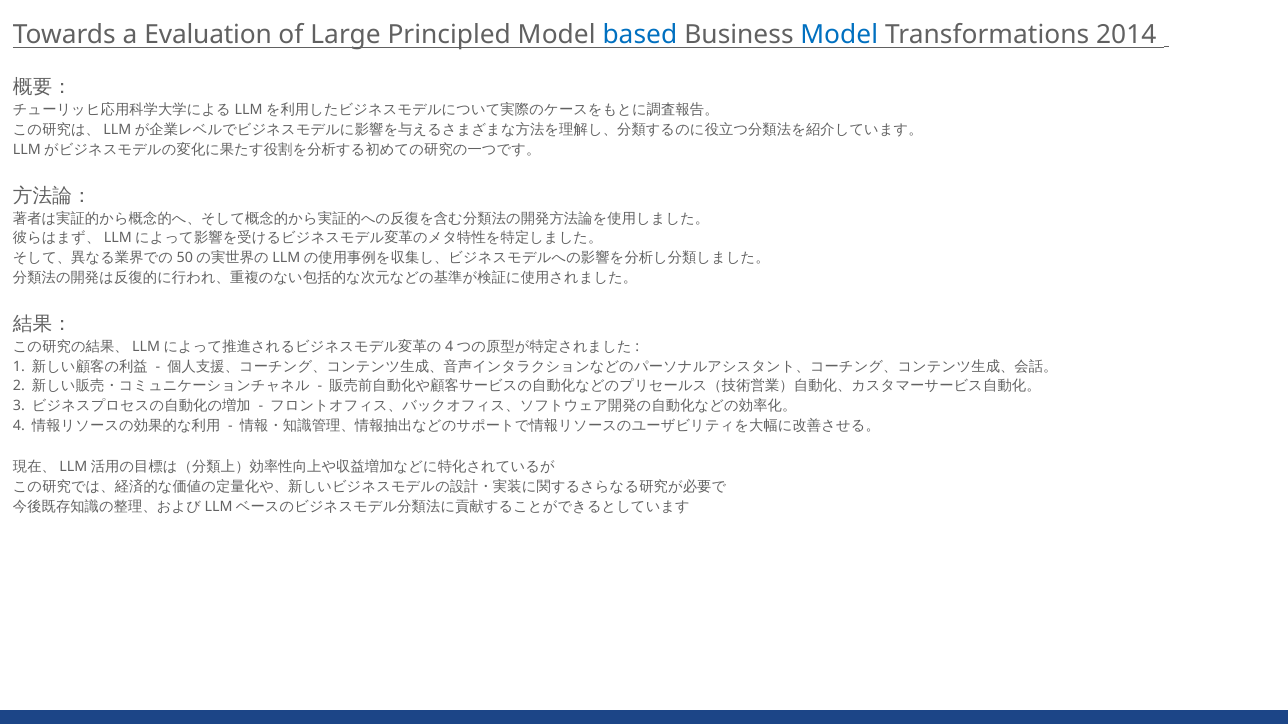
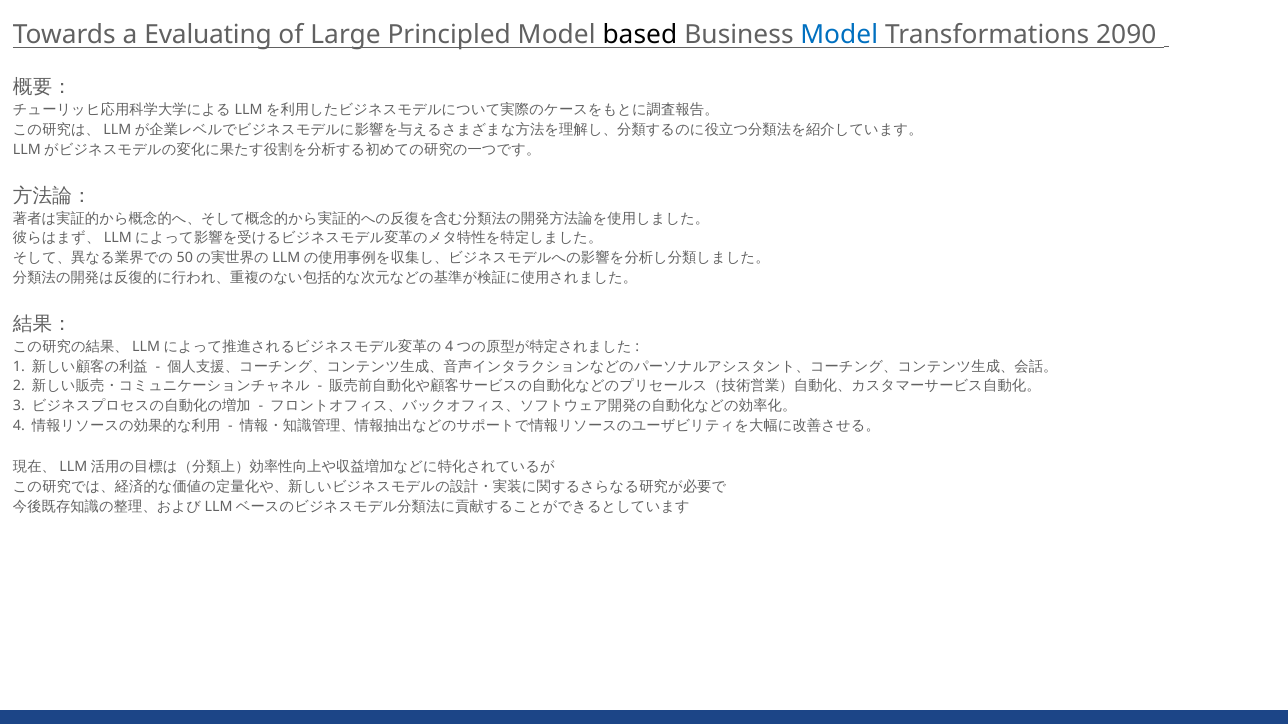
Evaluation: Evaluation -> Evaluating (208, 35)
based colour: blue -> black (640, 35)
2014: 2014 -> 2090 (1126, 35)
